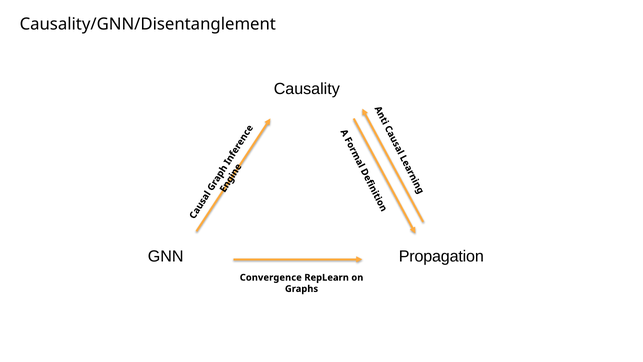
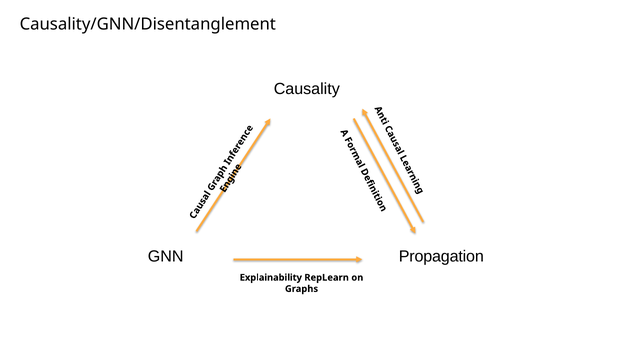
Convergence: Convergence -> Explainability (271, 277)
